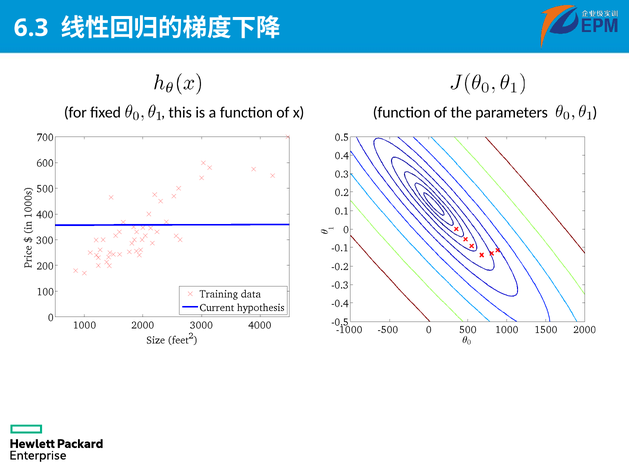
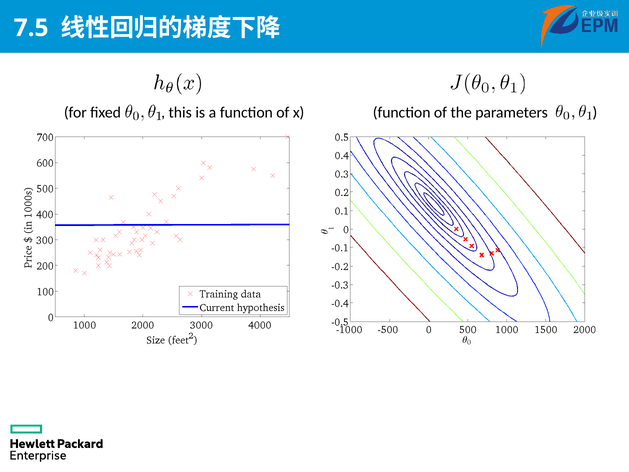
6.3: 6.3 -> 7.5 (31, 28)
